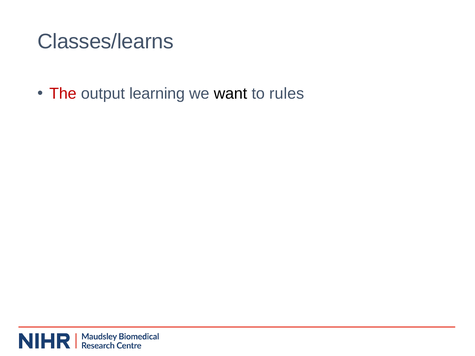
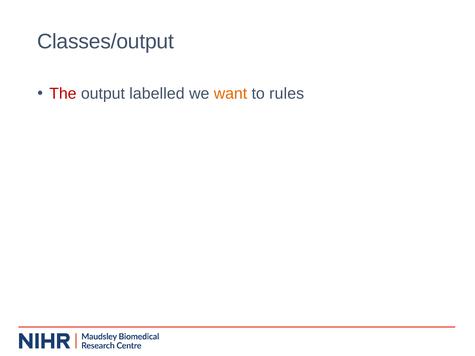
Classes/learns: Classes/learns -> Classes/output (106, 42)
learning: learning -> labelled (157, 94)
want colour: black -> orange (230, 94)
